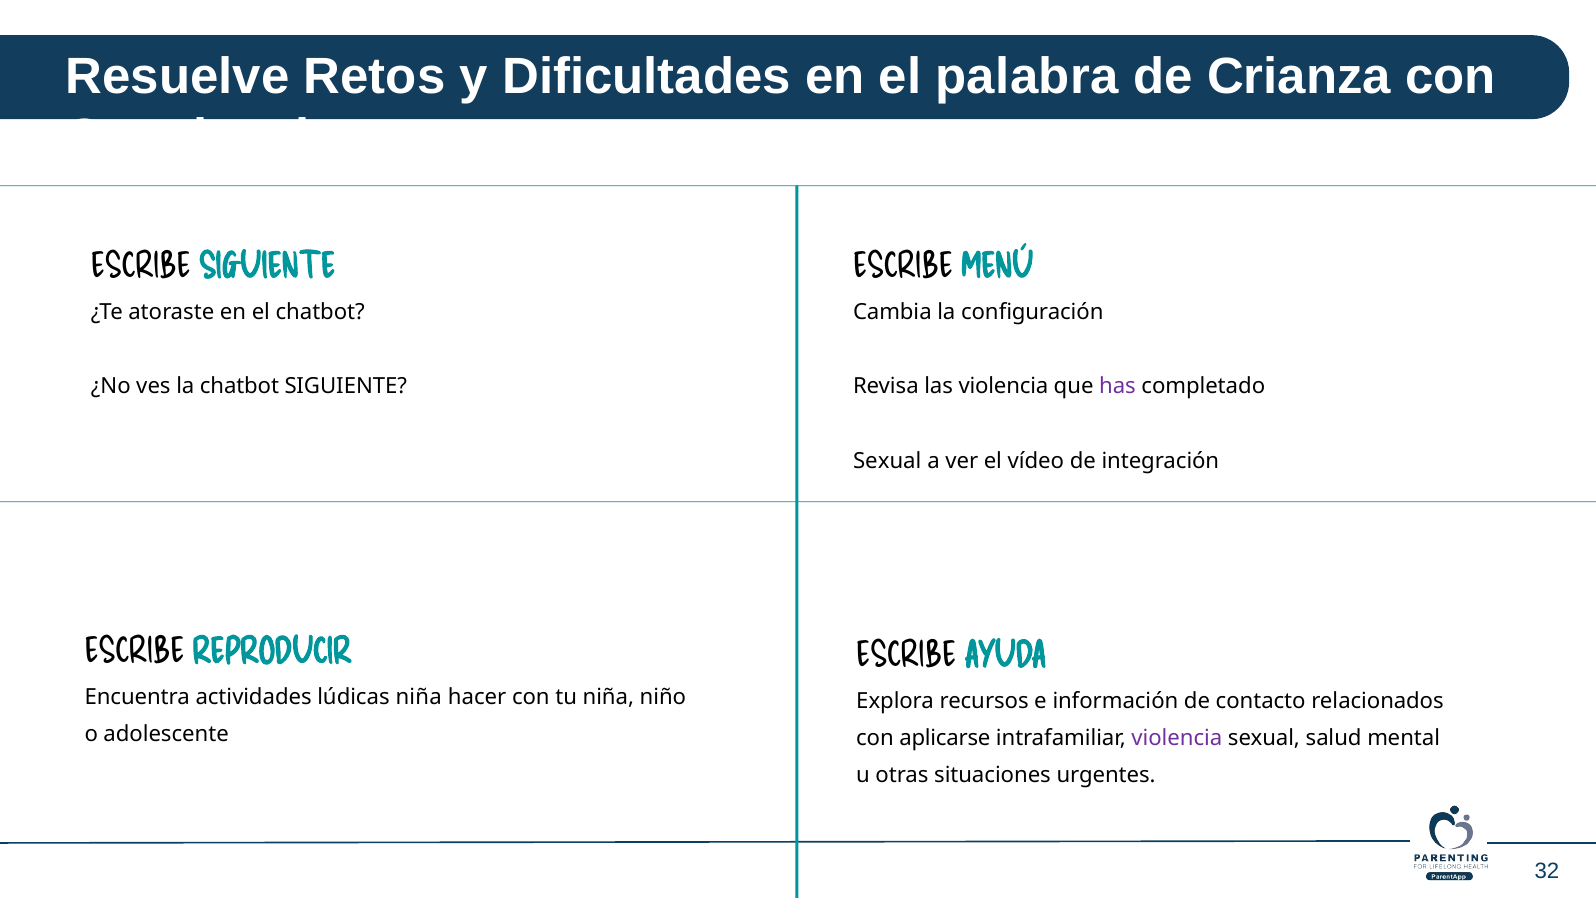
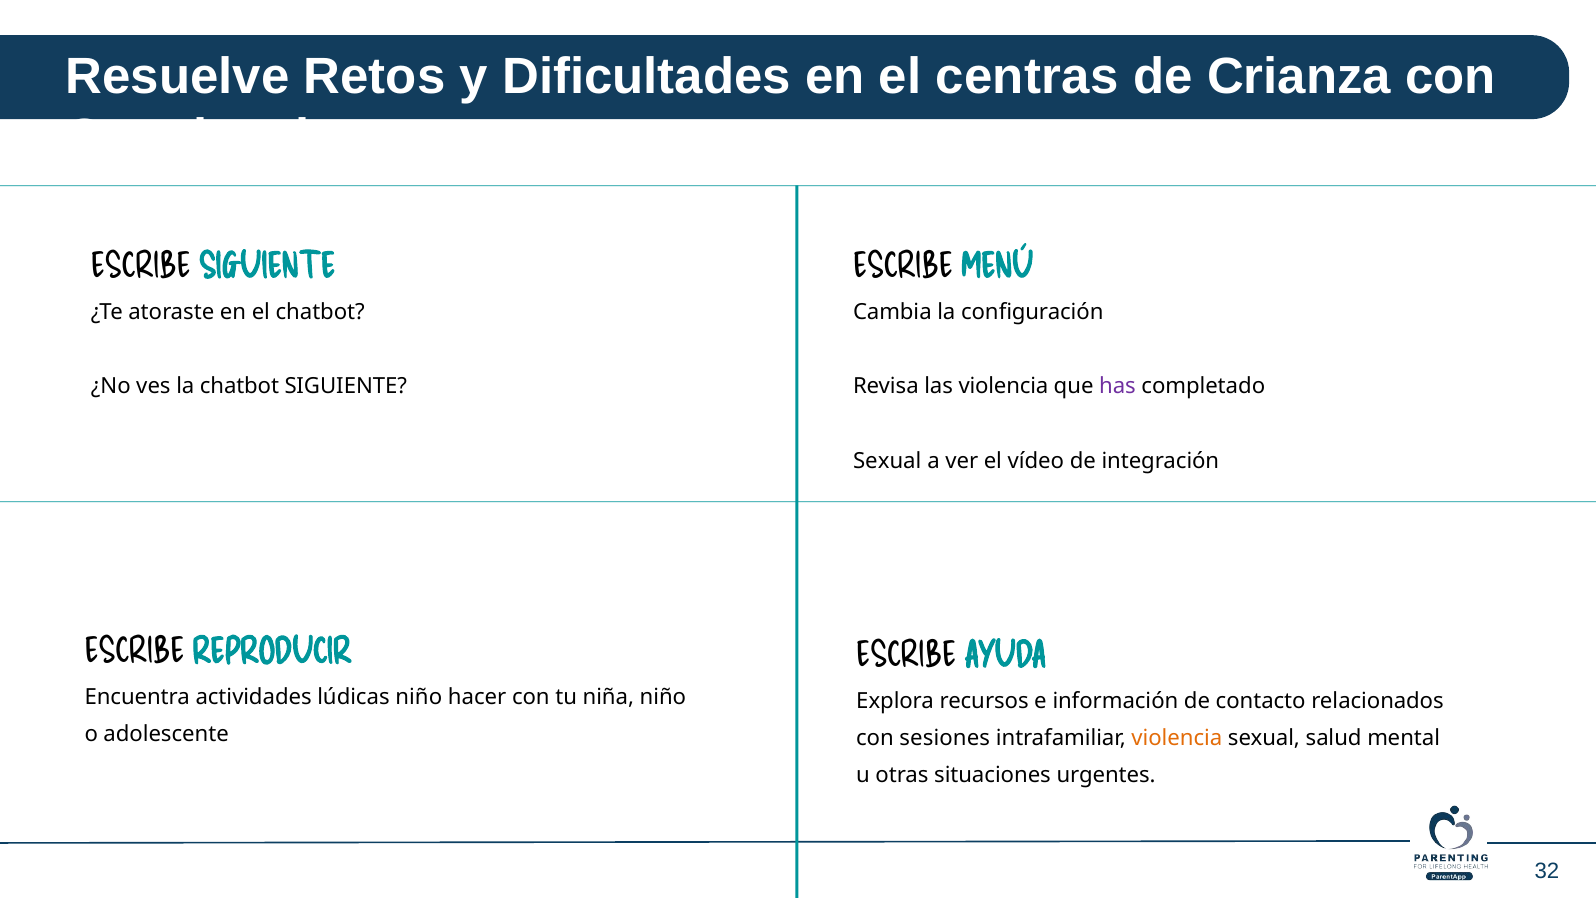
palabra: palabra -> centras (1027, 77)
lúdicas niña: niña -> niño (419, 697)
aplicarse: aplicarse -> sesiones (945, 738)
violencia colour: purple -> orange (1177, 738)
